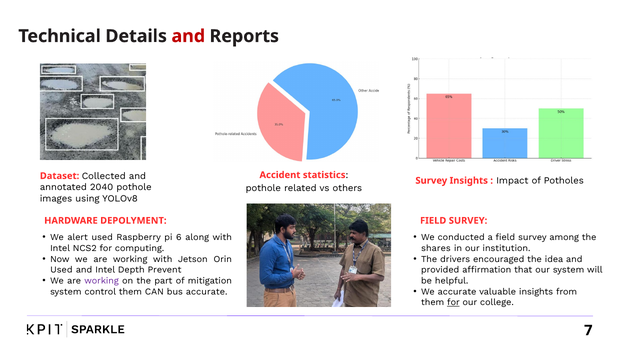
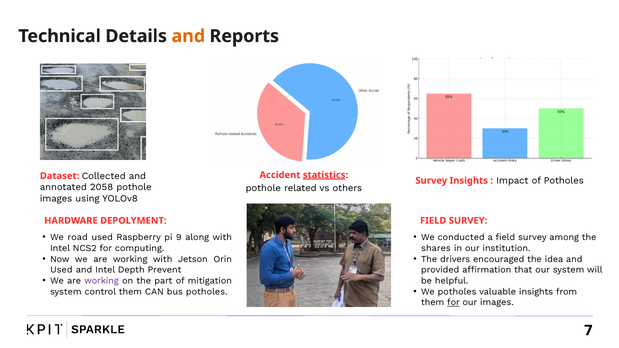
and colour: red -> orange (188, 36)
statistics underline: none -> present (324, 175)
2040: 2040 -> 2058 (102, 187)
alert: alert -> road (78, 238)
6: 6 -> 9 (179, 238)
We accurate: accurate -> potholes (457, 292)
bus accurate: accurate -> potholes (207, 292)
our college: college -> images (497, 303)
